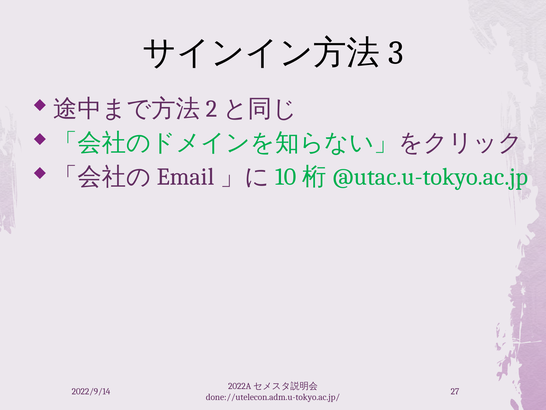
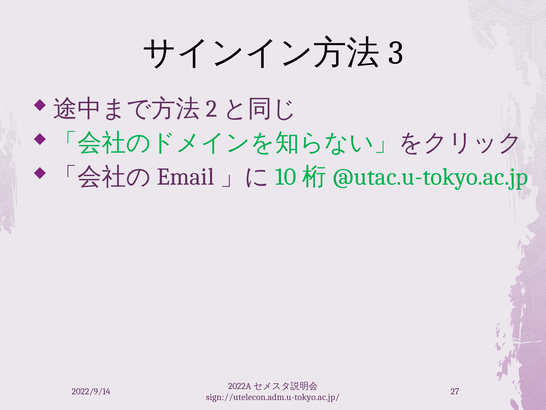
done://utelecon.adm.u-tokyo.ac.jp/: done://utelecon.adm.u-tokyo.ac.jp/ -> sign://utelecon.adm.u-tokyo.ac.jp/ (273, 397)
